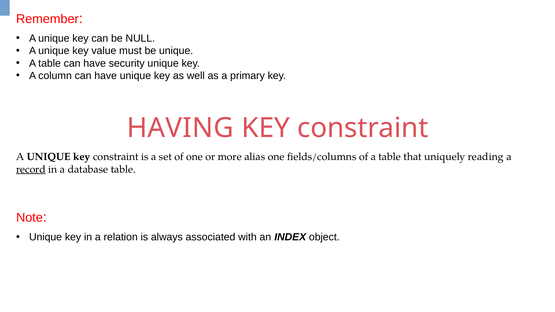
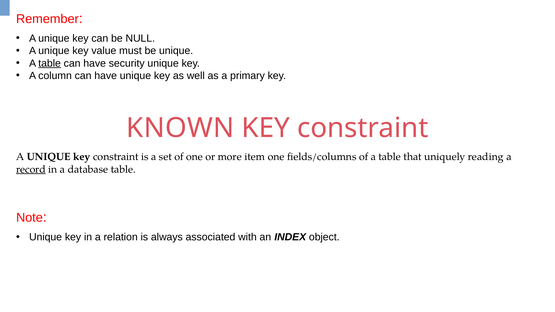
table underline: none -> present (50, 63)
HAVING: HAVING -> KNOWN (180, 128)
alias: alias -> item (255, 157)
